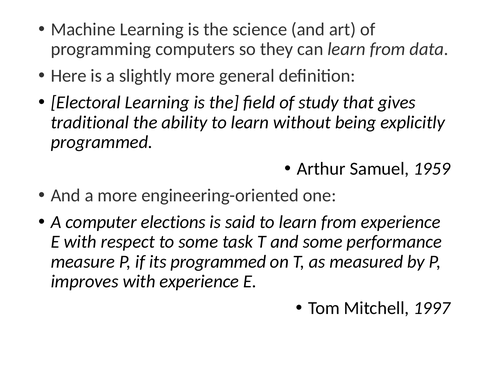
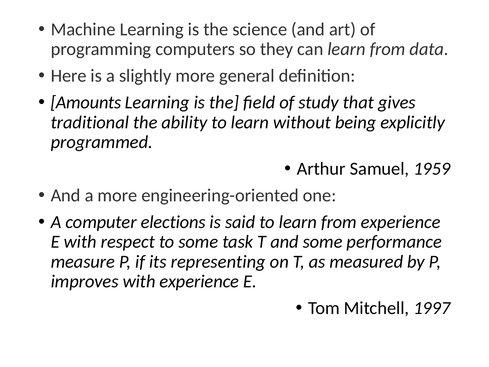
Electoral: Electoral -> Amounts (86, 102)
its programmed: programmed -> representing (218, 262)
